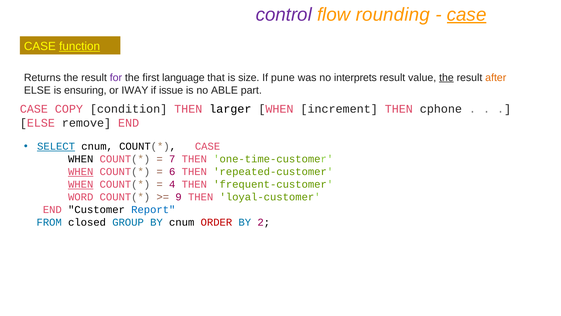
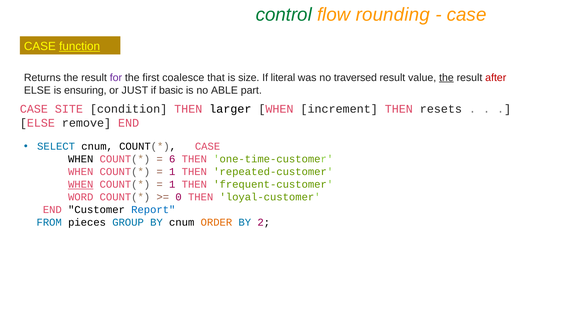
control colour: purple -> green (284, 15)
case underline: present -> none (467, 15)
language: language -> coalesce (183, 77)
pune: pune -> literal (283, 77)
interprets: interprets -> traversed (355, 77)
after colour: orange -> red (496, 77)
IWAY: IWAY -> JUST (135, 90)
issue: issue -> basic (171, 90)
COPY: COPY -> SITE (69, 109)
cphone: cphone -> resets (441, 109)
SELECT underline: present -> none (56, 146)
7: 7 -> 6 (172, 159)
WHEN underline: present -> none (81, 172)
6: 6 -> 1 (172, 172)
4: 4 -> 1 (172, 184)
9: 9 -> 0 (179, 197)
closed: closed -> pieces (87, 222)
ORDER colour: red -> orange (216, 222)
